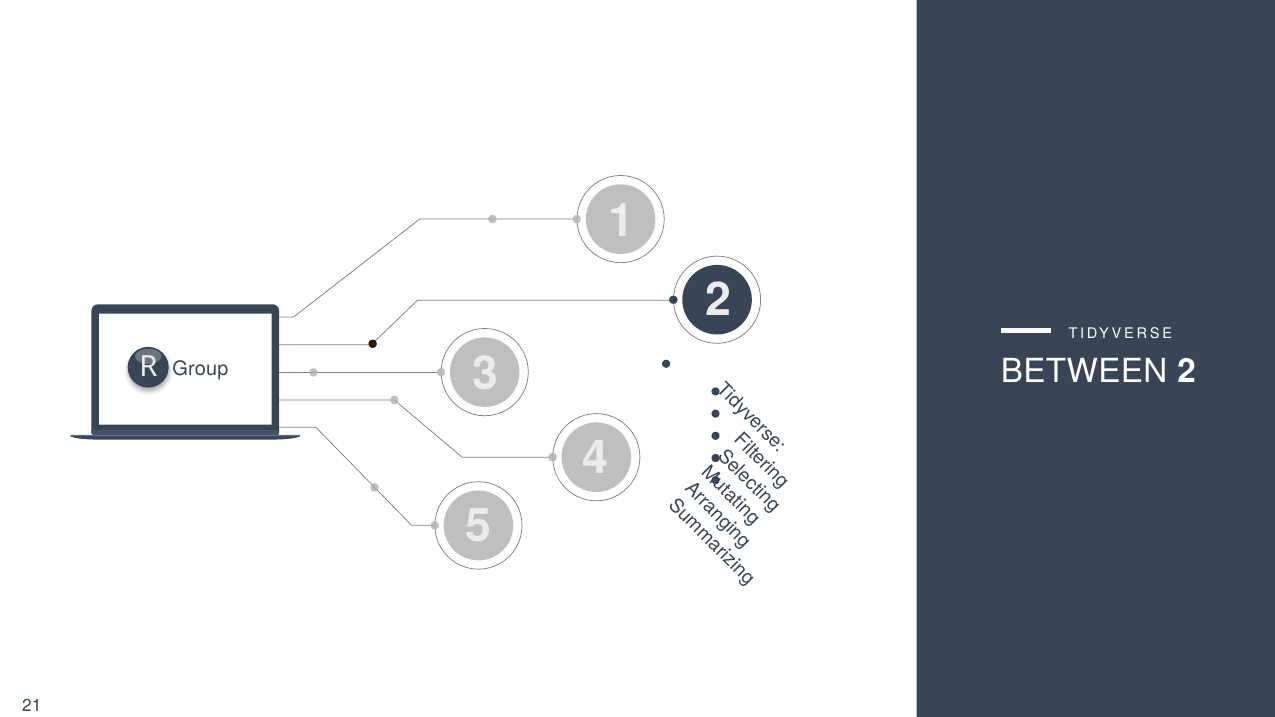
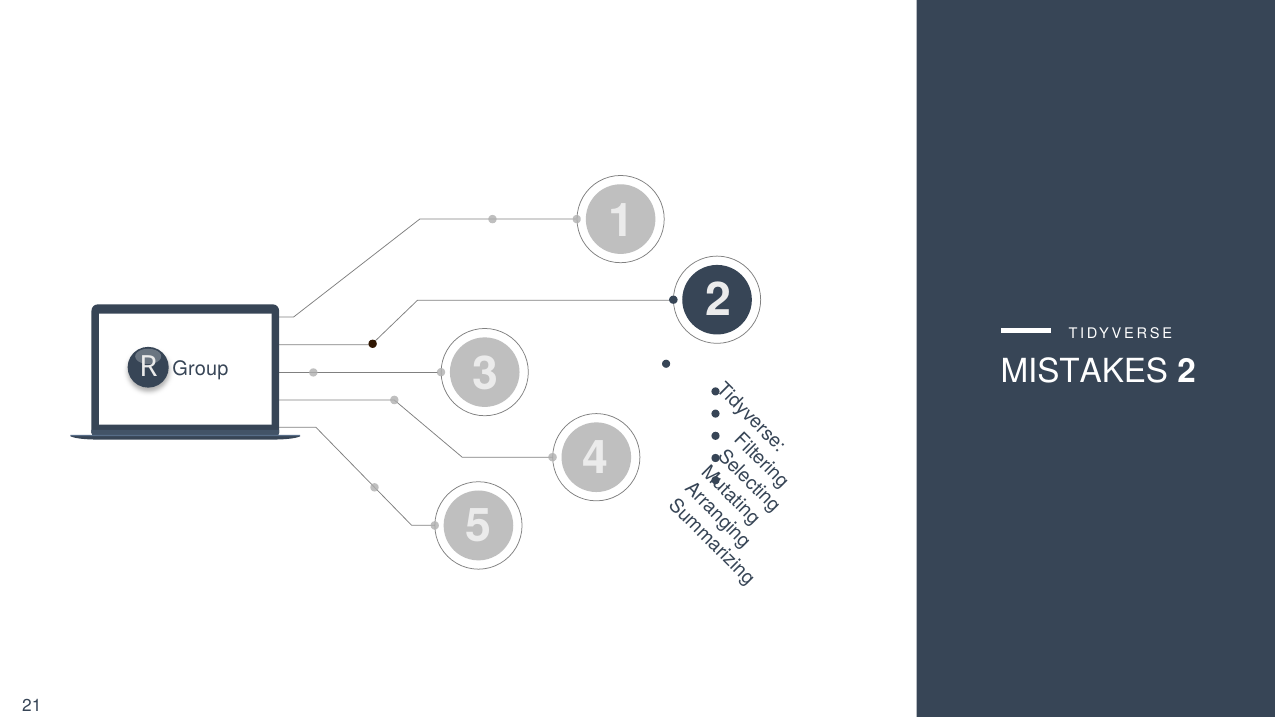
BETWEEN: BETWEEN -> MISTAKES (1084, 372)
